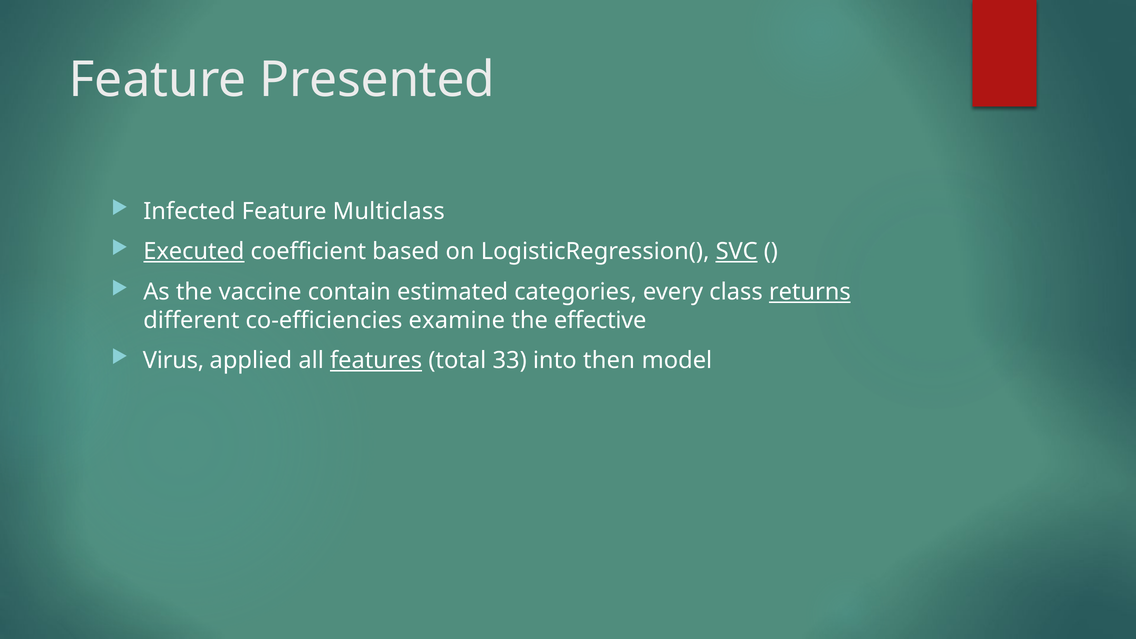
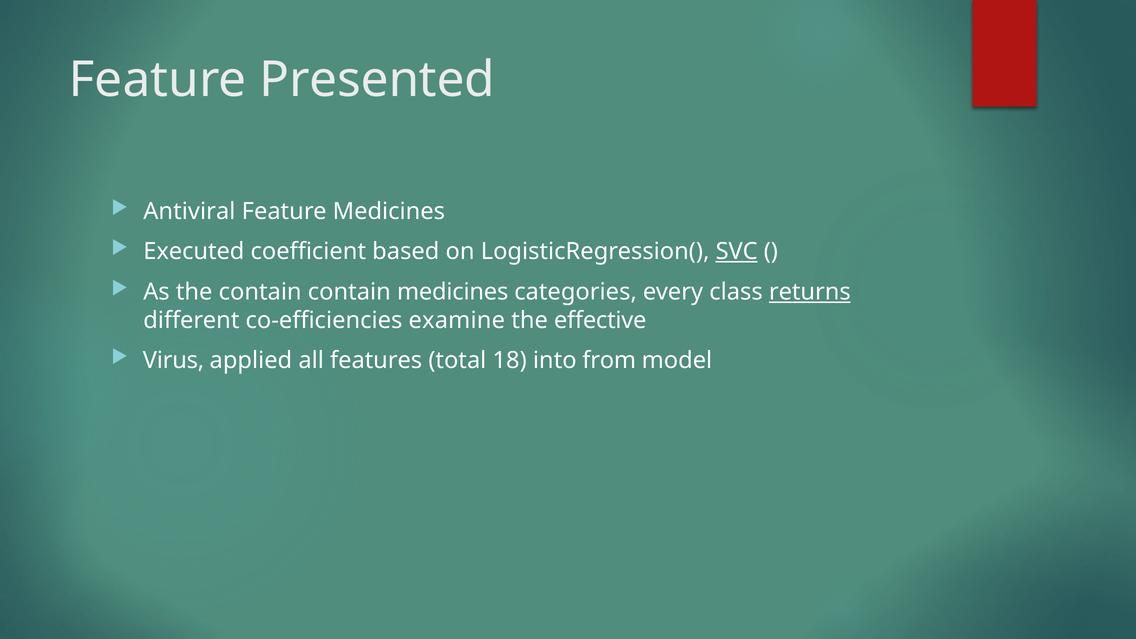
Infected: Infected -> Antiviral (189, 211)
Feature Multiclass: Multiclass -> Medicines (389, 211)
Executed underline: present -> none (194, 252)
the vaccine: vaccine -> contain (260, 292)
contain estimated: estimated -> medicines (453, 292)
features underline: present -> none (376, 361)
33: 33 -> 18 (510, 361)
then: then -> from (609, 361)
